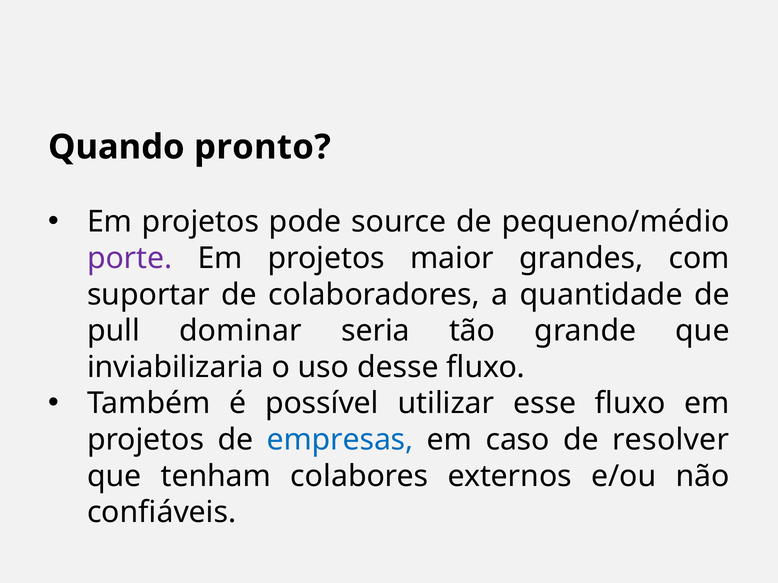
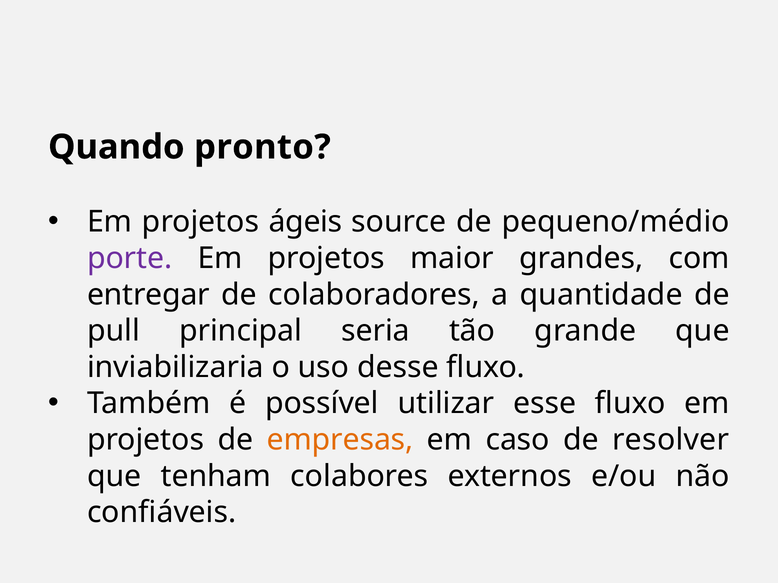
pode: pode -> ágeis (305, 222)
suportar: suportar -> entregar (149, 295)
dominar: dominar -> principal (241, 331)
empresas colour: blue -> orange (340, 440)
